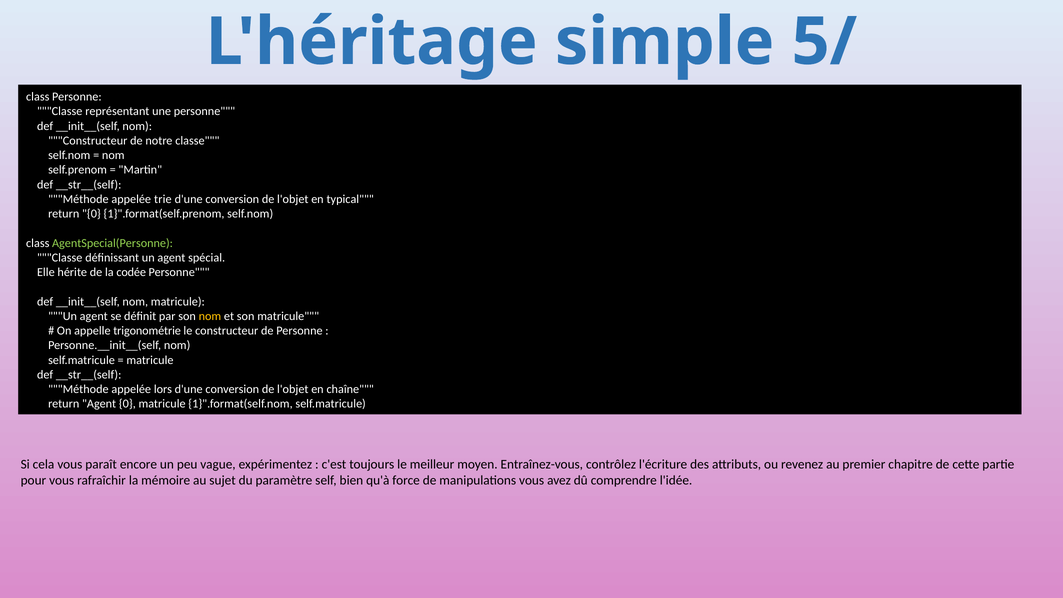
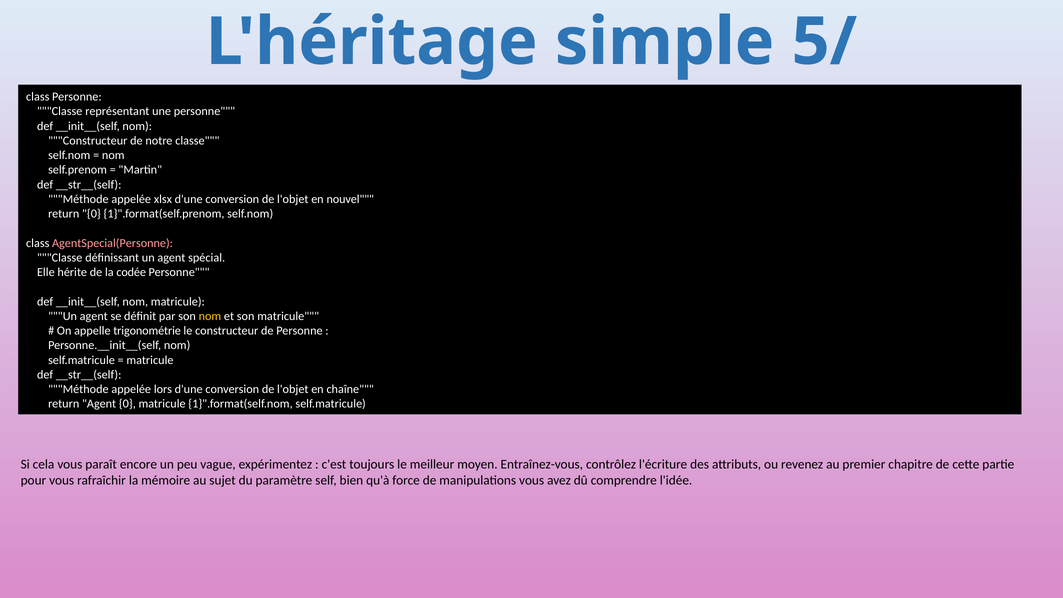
trie: trie -> xlsx (163, 199)
typical: typical -> nouvel (350, 199)
AgentSpecial(Personne colour: light green -> pink (113, 243)
